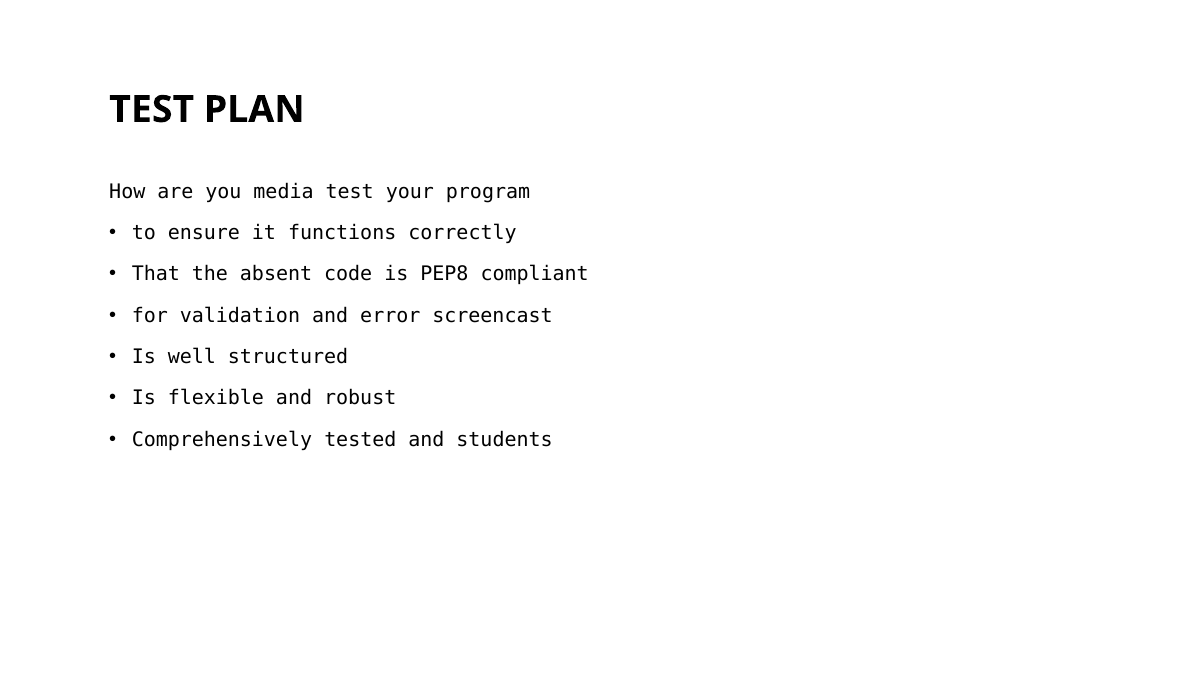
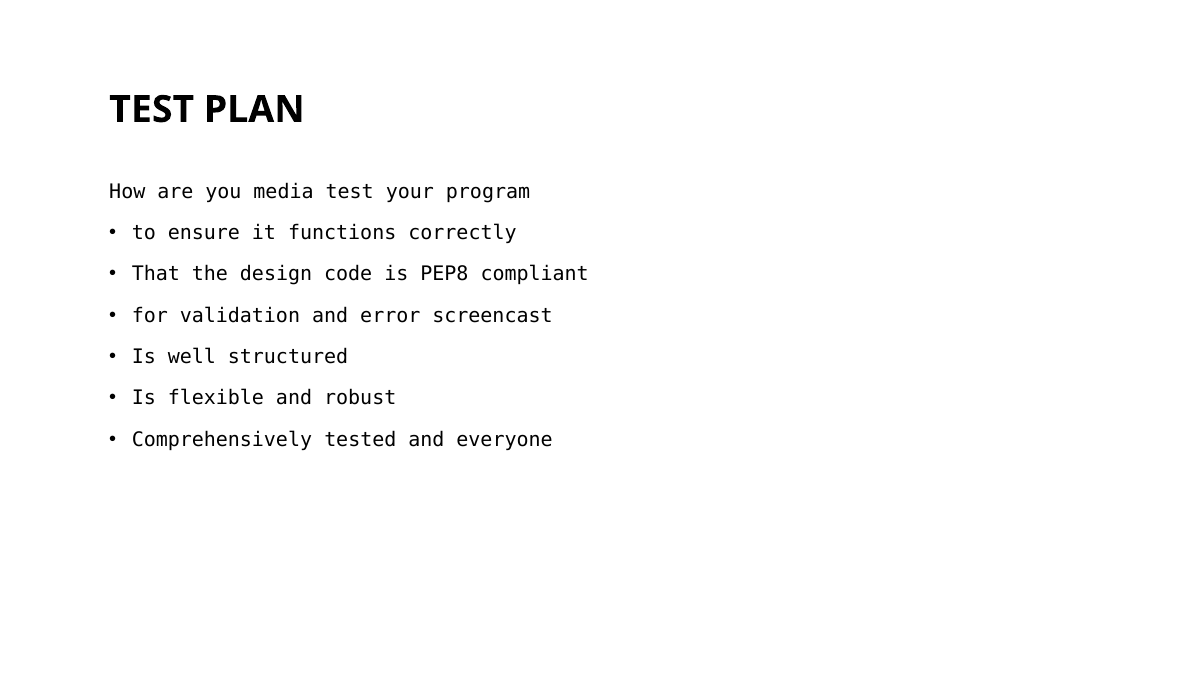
absent: absent -> design (276, 274)
students: students -> everyone (505, 440)
